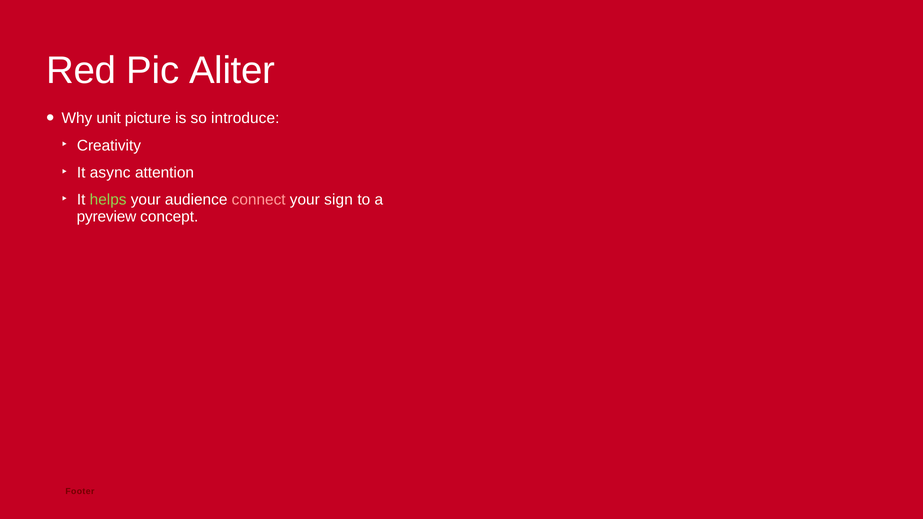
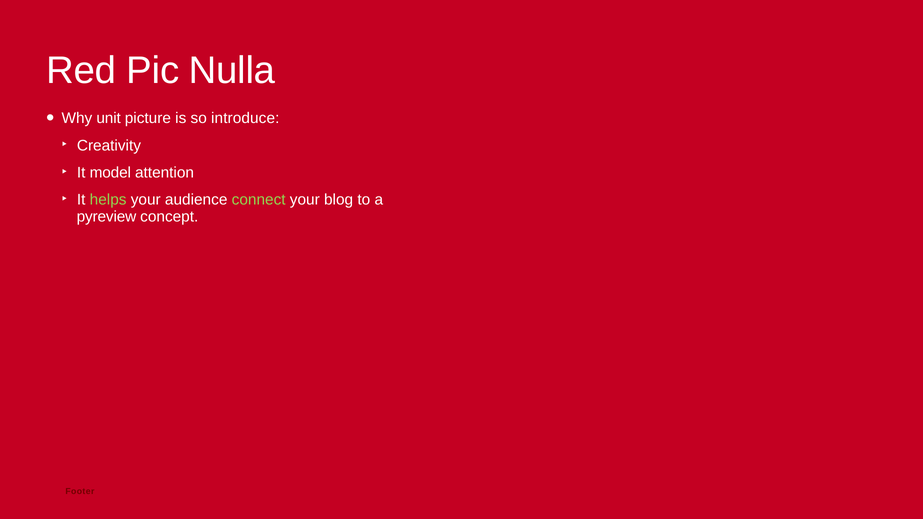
Aliter: Aliter -> Nulla (232, 71)
async: async -> model (110, 173)
connect colour: pink -> light green (259, 200)
sign: sign -> blog (339, 200)
